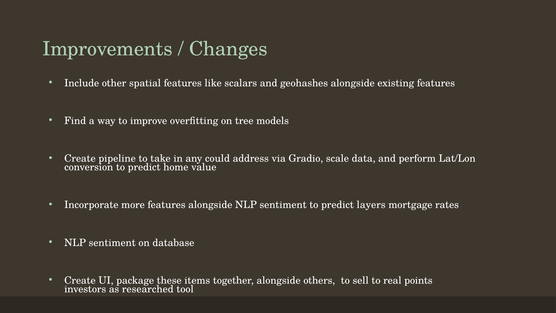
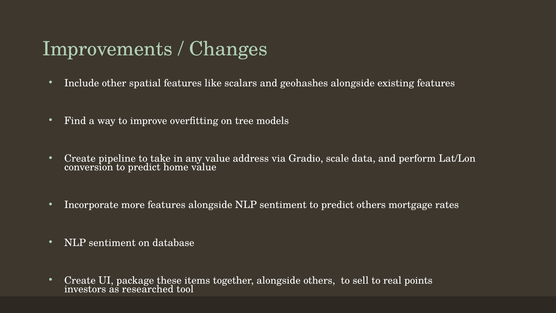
any could: could -> value (218, 159)
predict layers: layers -> others (371, 205)
